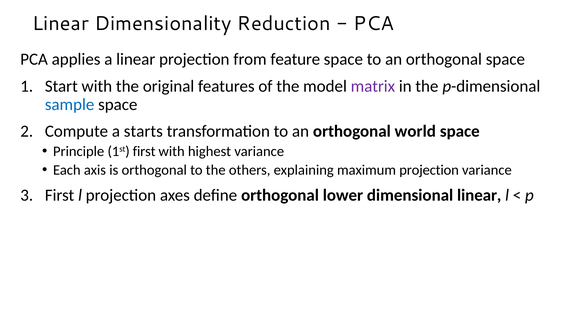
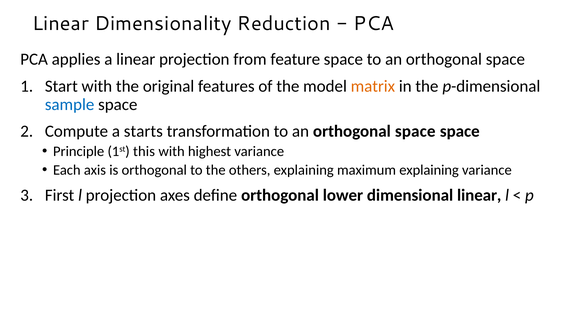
matrix colour: purple -> orange (373, 86)
world: world -> space (415, 131)
1st first: first -> this (144, 151)
maximum projection: projection -> explaining (429, 170)
